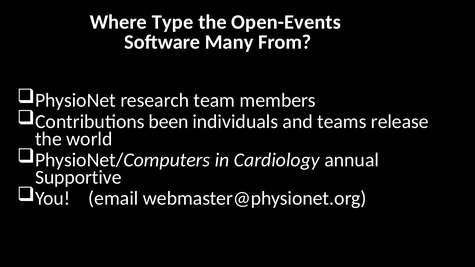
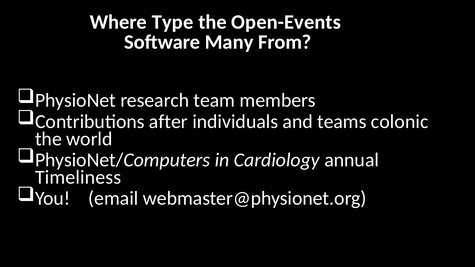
been: been -> after (168, 122)
release: release -> colonic (400, 122)
Supportive: Supportive -> Timeliness (78, 177)
